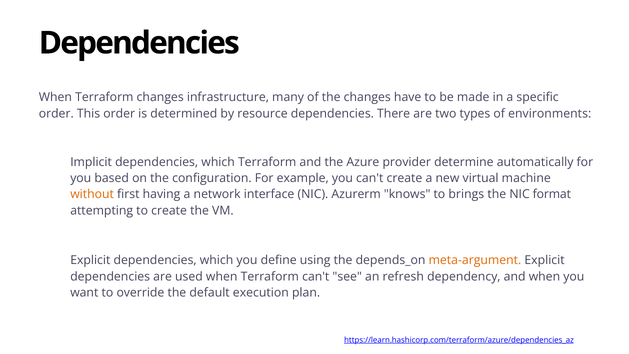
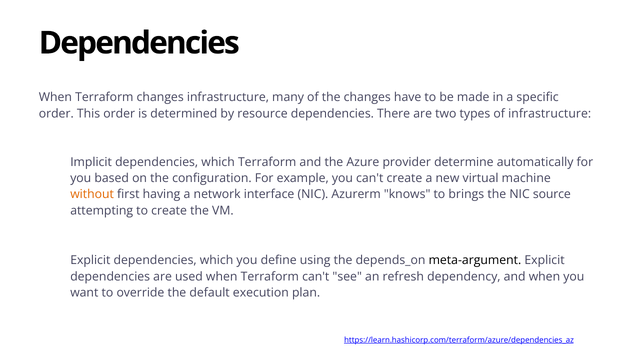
of environments: environments -> infrastructure (550, 114)
format: format -> source (552, 194)
meta-argument colour: orange -> black (475, 260)
